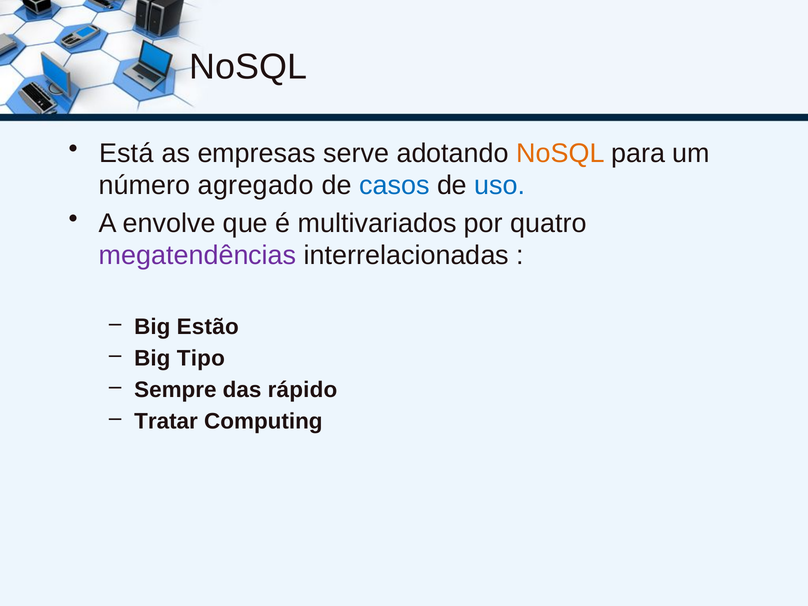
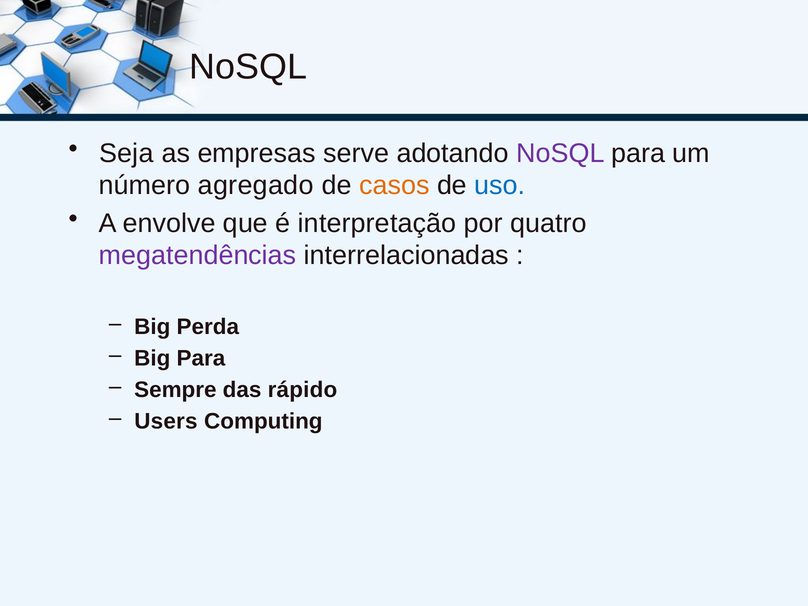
Está: Está -> Seja (126, 153)
NoSQL colour: orange -> purple (560, 153)
casos colour: blue -> orange (394, 186)
multivariados: multivariados -> interpretação (377, 223)
Estão: Estão -> Perda (208, 327)
Big Tipo: Tipo -> Para (201, 359)
Tratar: Tratar -> Users (166, 421)
